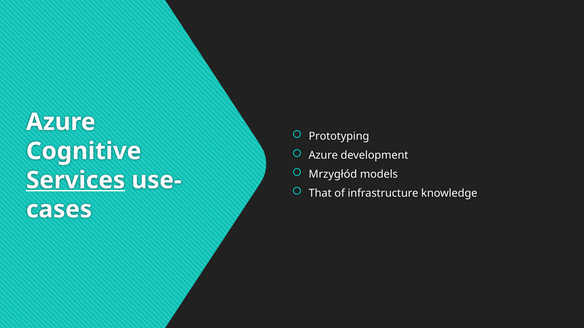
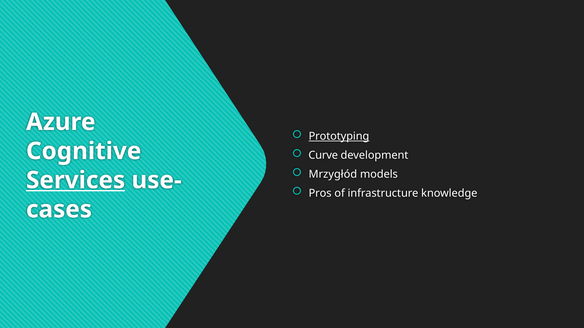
Prototyping underline: none -> present (339, 137)
Azure: Azure -> Curve (323, 155)
That: That -> Pros (320, 193)
